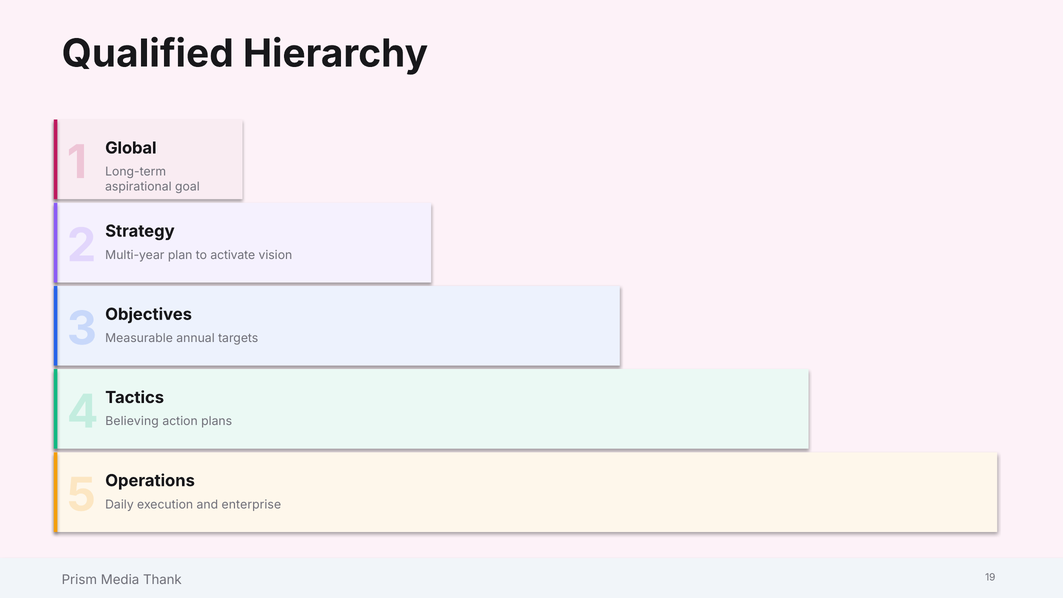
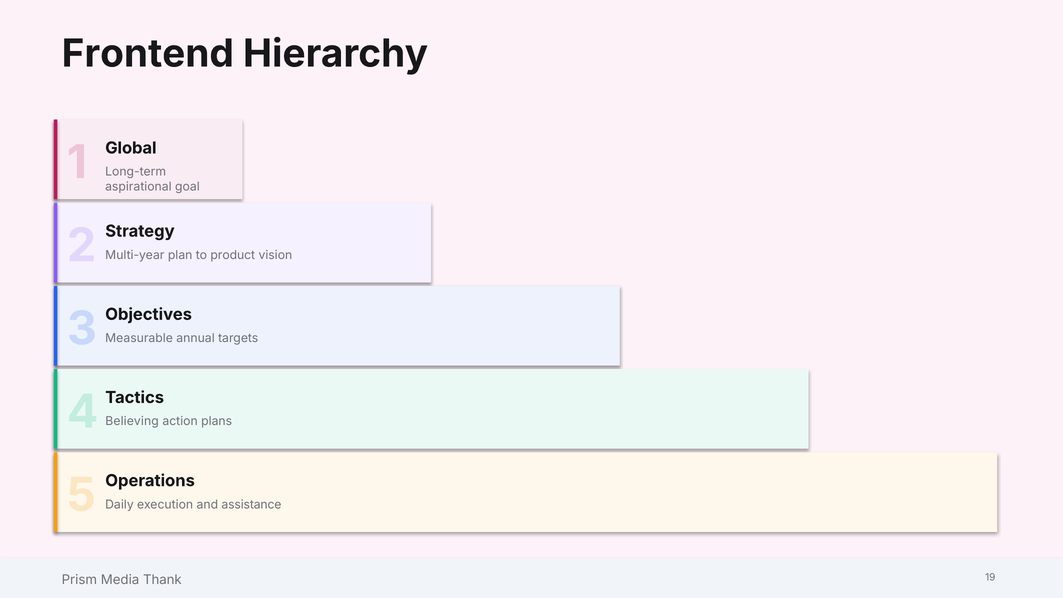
Qualified: Qualified -> Frontend (148, 54)
activate: activate -> product (233, 255)
enterprise: enterprise -> assistance (251, 505)
